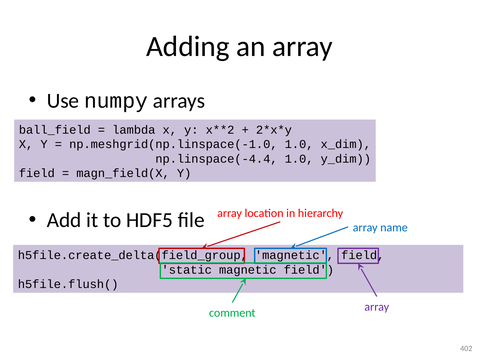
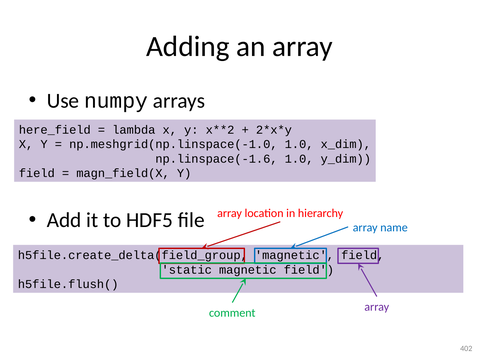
ball_field: ball_field -> here_field (55, 130)
np.linspace(-4.4: np.linspace(-4.4 -> np.linspace(-1.6 (216, 158)
